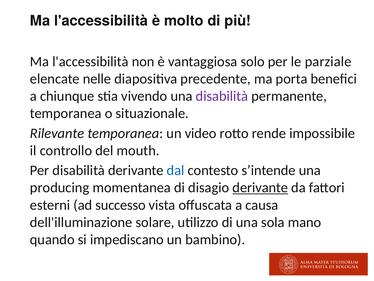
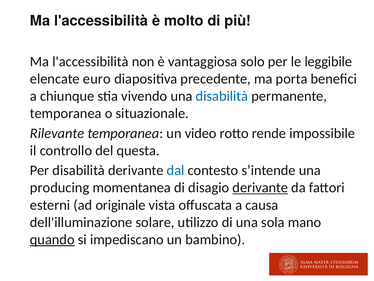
parziale: parziale -> leggibile (328, 61)
nelle: nelle -> euro (97, 79)
disabilità colour: purple -> blue (222, 96)
mouth: mouth -> questa (138, 150)
successo: successo -> originale (121, 205)
quando underline: none -> present (52, 239)
